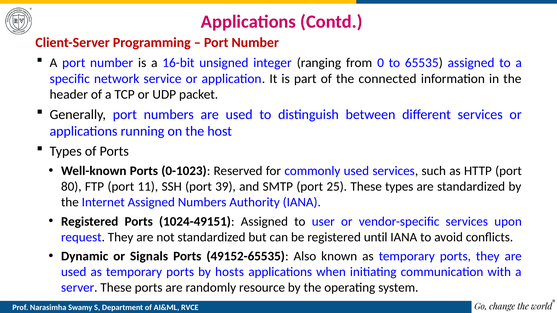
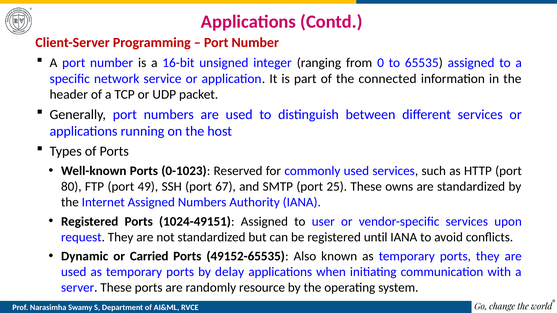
11: 11 -> 49 (148, 187)
39: 39 -> 67 (226, 187)
These types: types -> owns (399, 187)
Signals: Signals -> Carried (149, 256)
hosts: hosts -> delay (230, 272)
